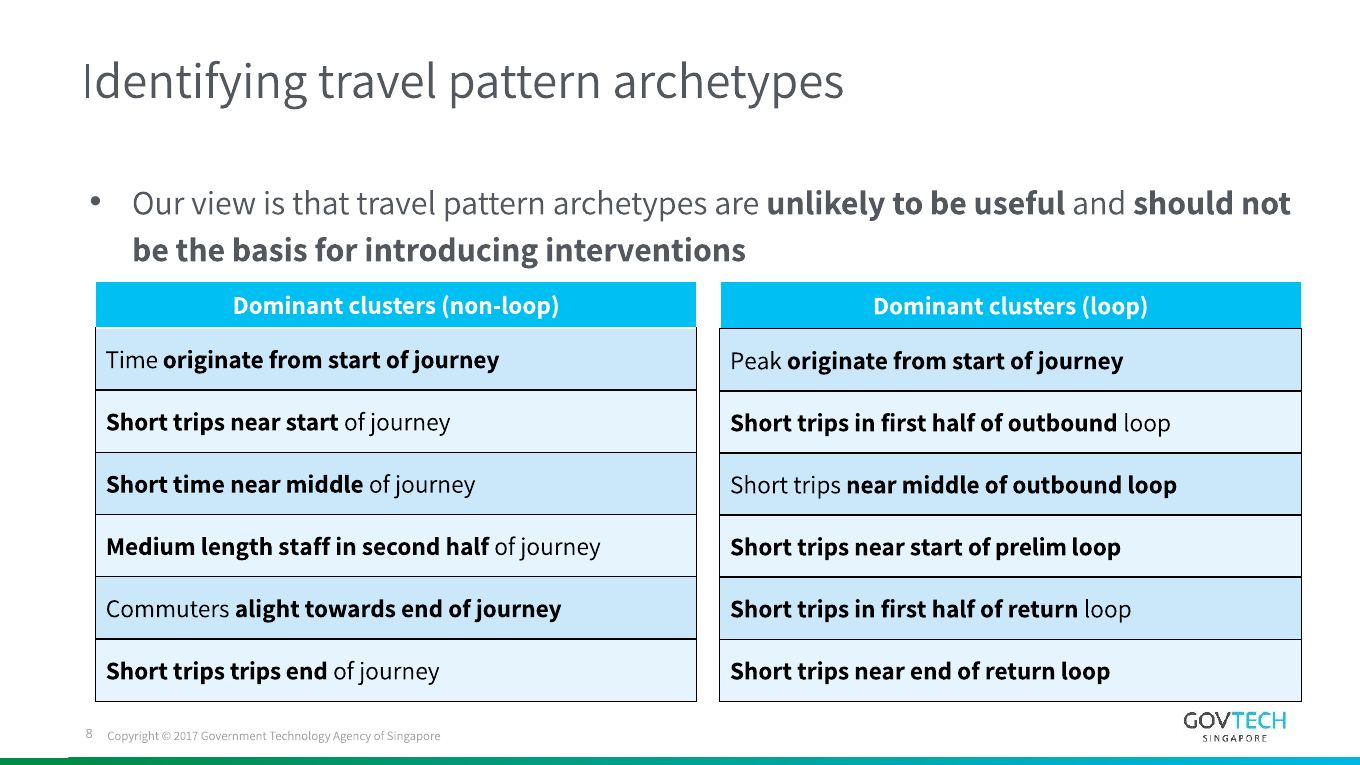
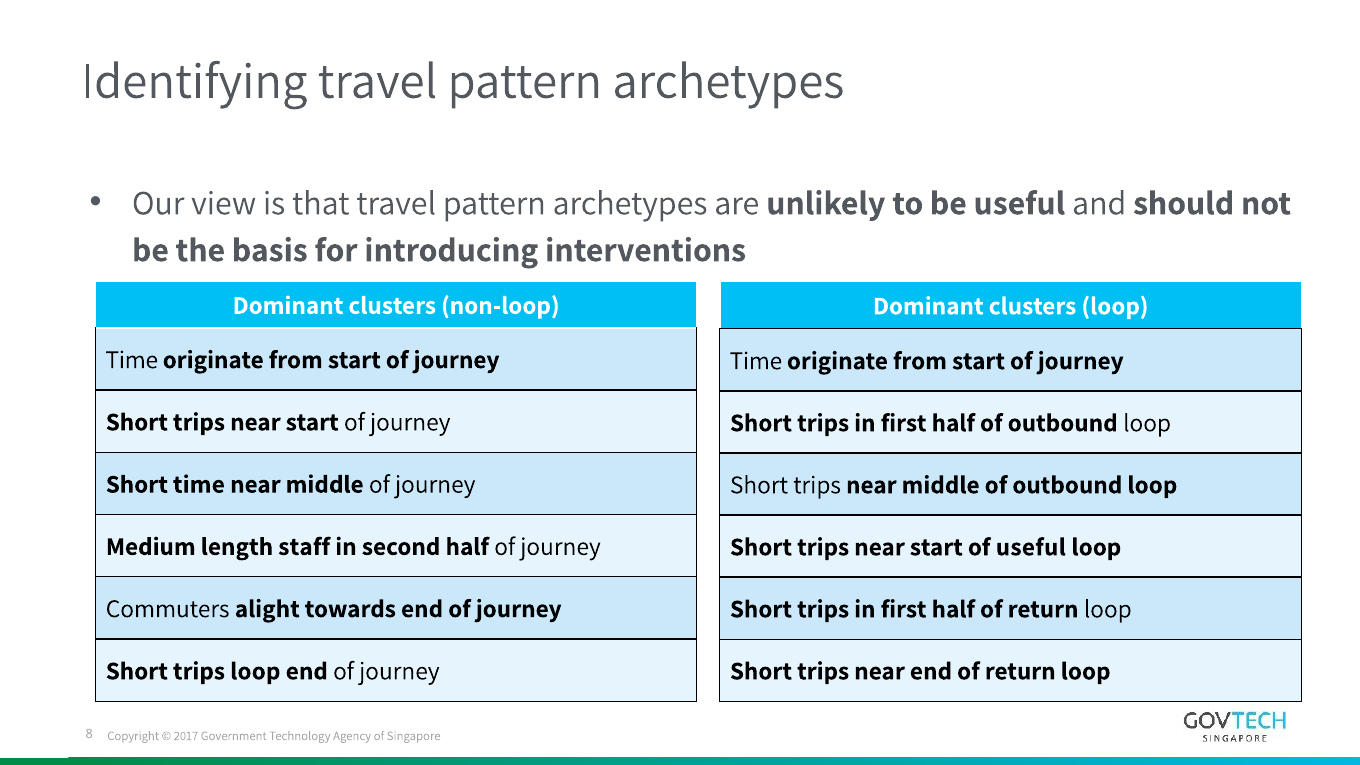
Peak: Peak -> Time (756, 361)
of prelim: prelim -> useful (1031, 547)
trips trips: trips -> loop (255, 671)
